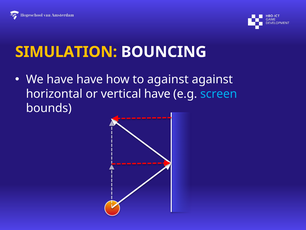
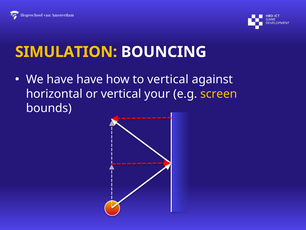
to against: against -> vertical (168, 79)
vertical have: have -> your (157, 94)
screen colour: light blue -> yellow (219, 94)
